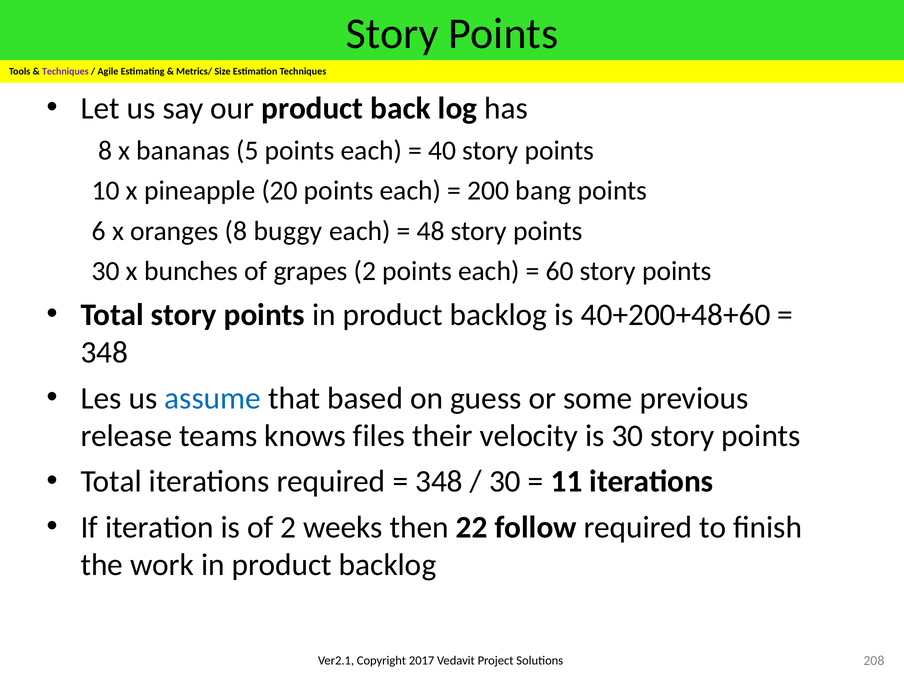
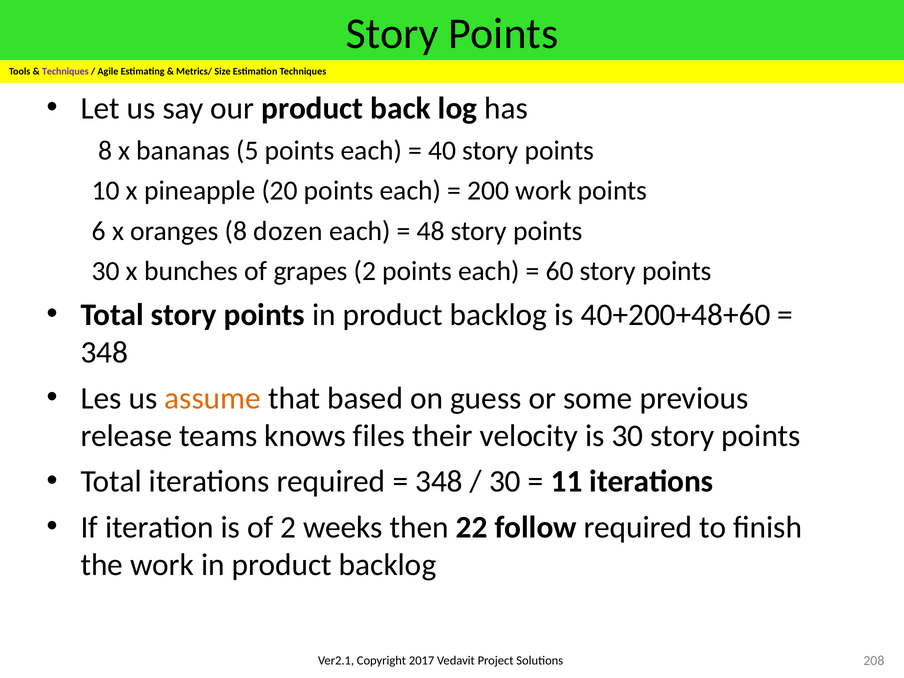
200 bang: bang -> work (544, 191)
buggy: buggy -> dozen (288, 231)
assume colour: blue -> orange (213, 398)
